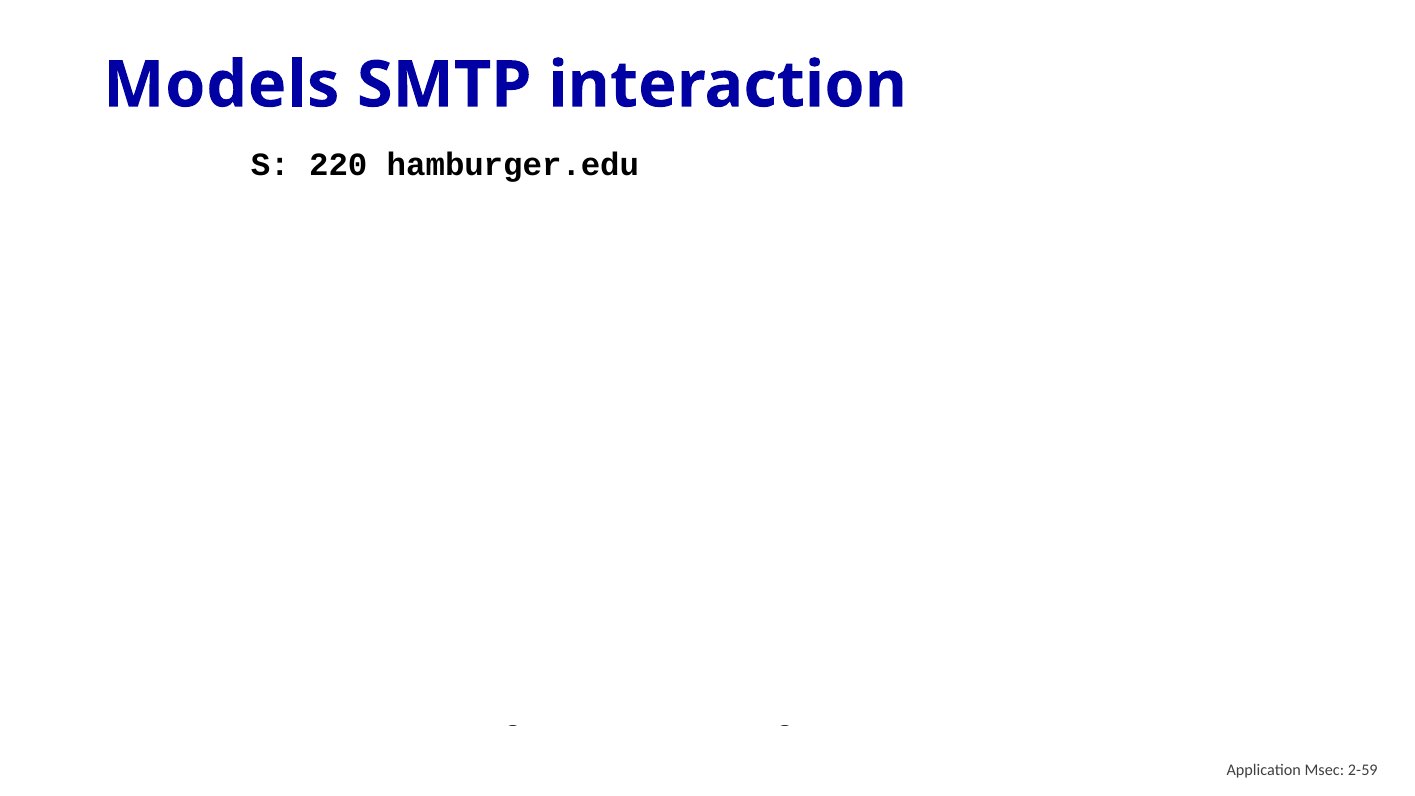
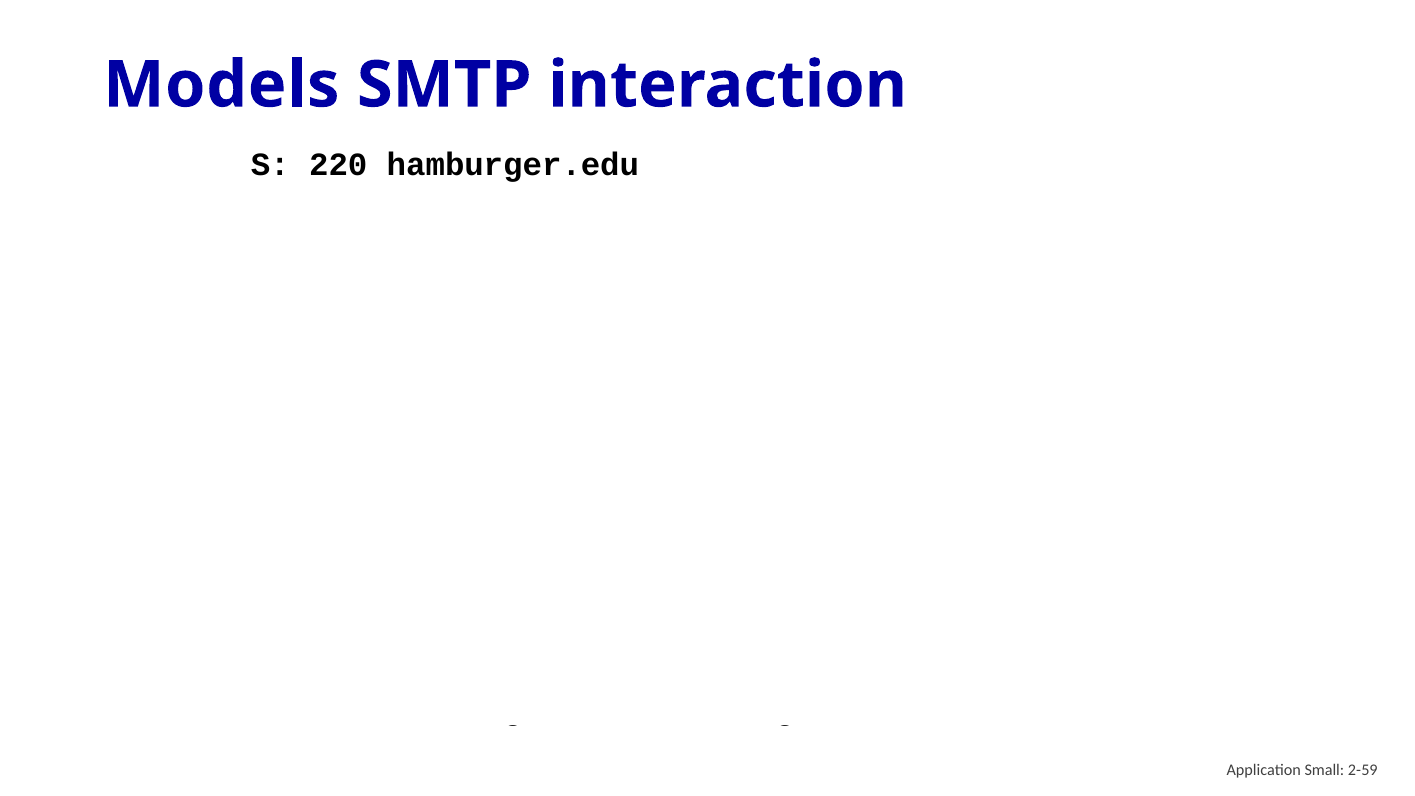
Msec: Msec -> Small (1324, 770)
